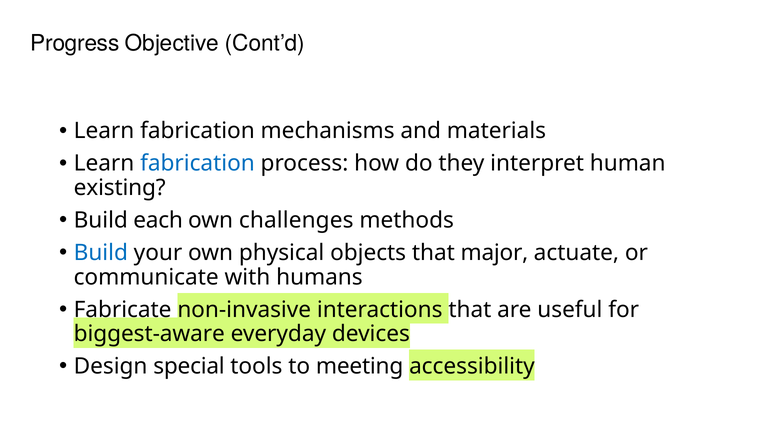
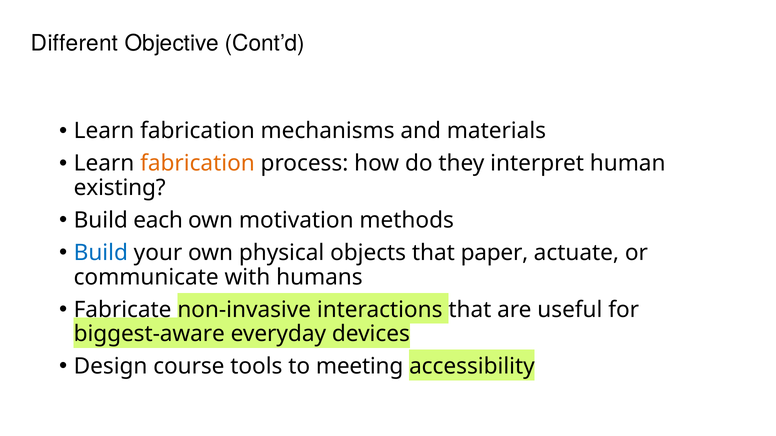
Progress: Progress -> Different (75, 43)
fabrication colour: blue -> orange (197, 164)
challenges: challenges -> motivation (296, 221)
major: major -> paper (494, 253)
special: special -> course (189, 367)
